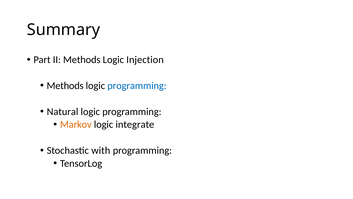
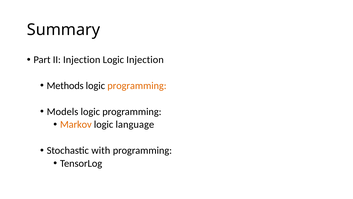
II Methods: Methods -> Injection (82, 60)
programming colour: blue -> orange (137, 86)
Natural: Natural -> Models (63, 111)
integrate: integrate -> language (135, 124)
